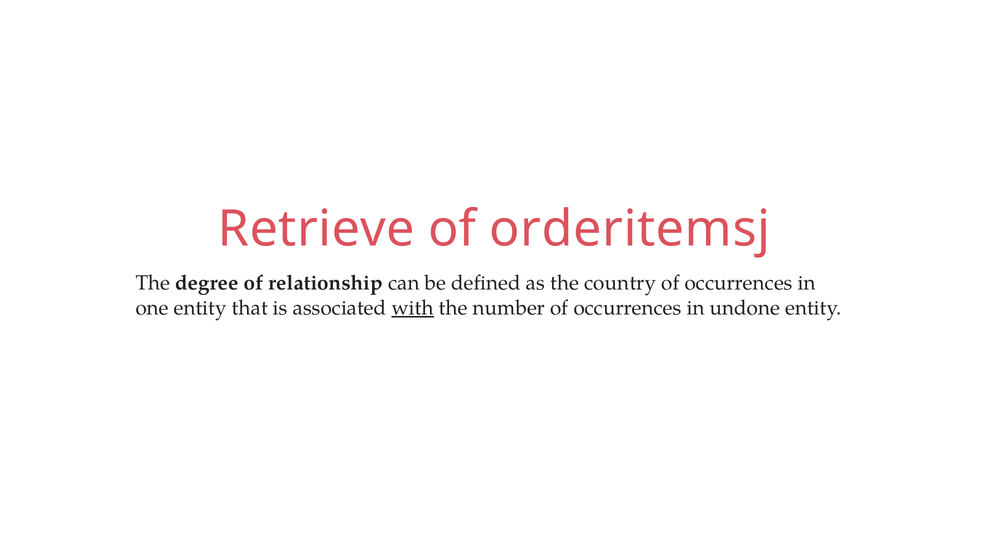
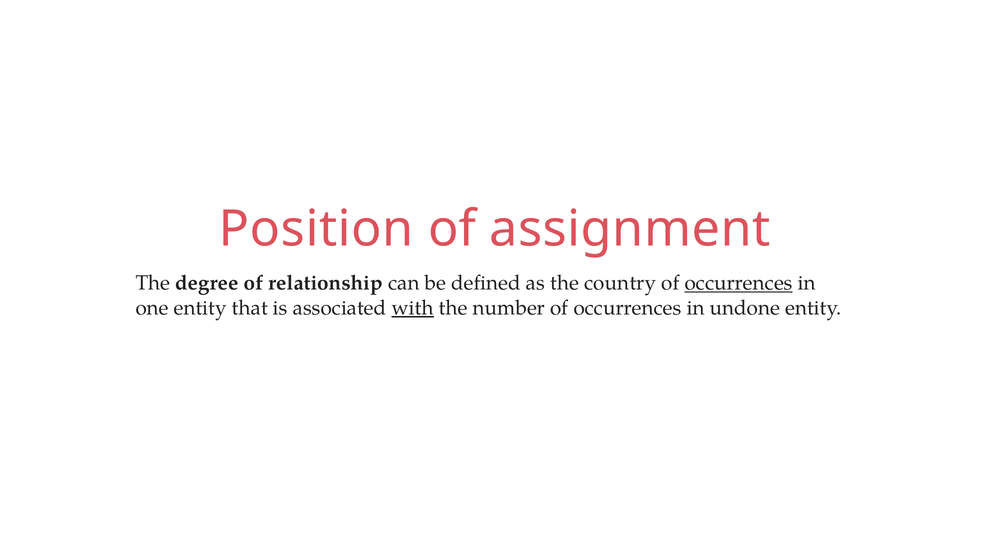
Retrieve: Retrieve -> Position (316, 229)
orderitemsj: orderitemsj -> assignment (630, 229)
occurrences underline: none -> present (739, 283)
